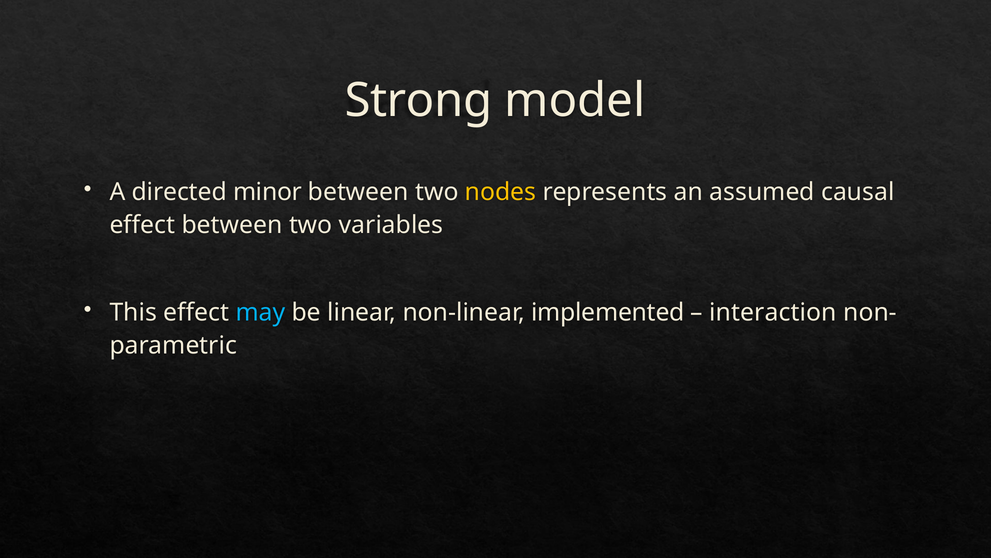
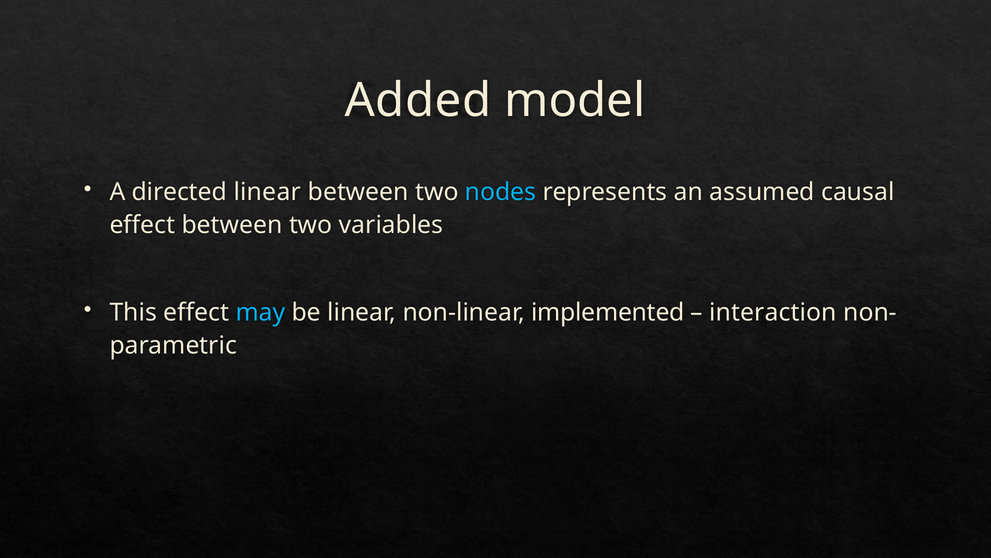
Strong: Strong -> Added (418, 100)
directed minor: minor -> linear (267, 192)
nodes colour: yellow -> light blue (501, 192)
